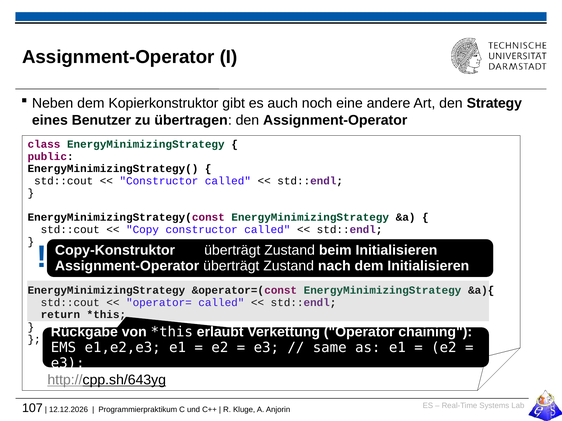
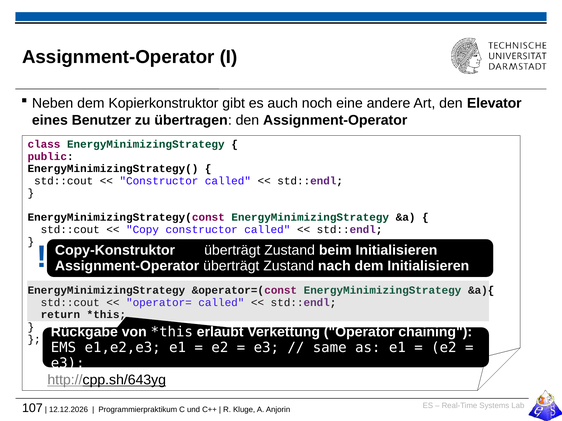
Strategy: Strategy -> Elevator (494, 103)
